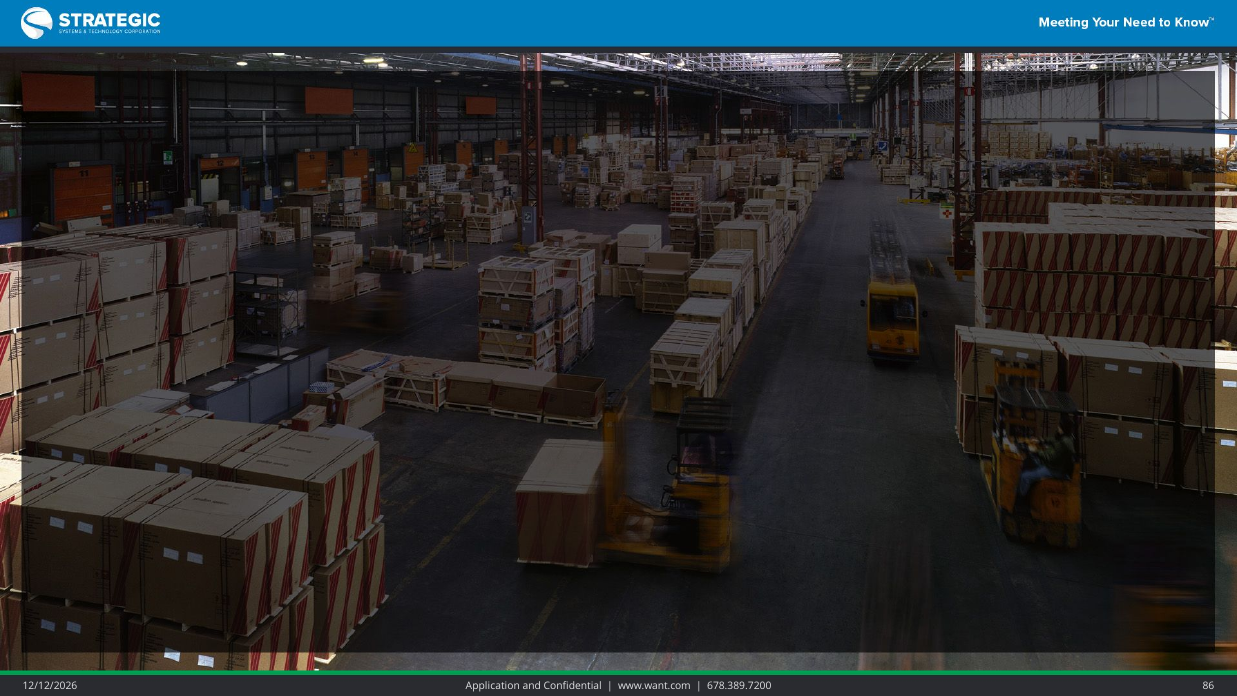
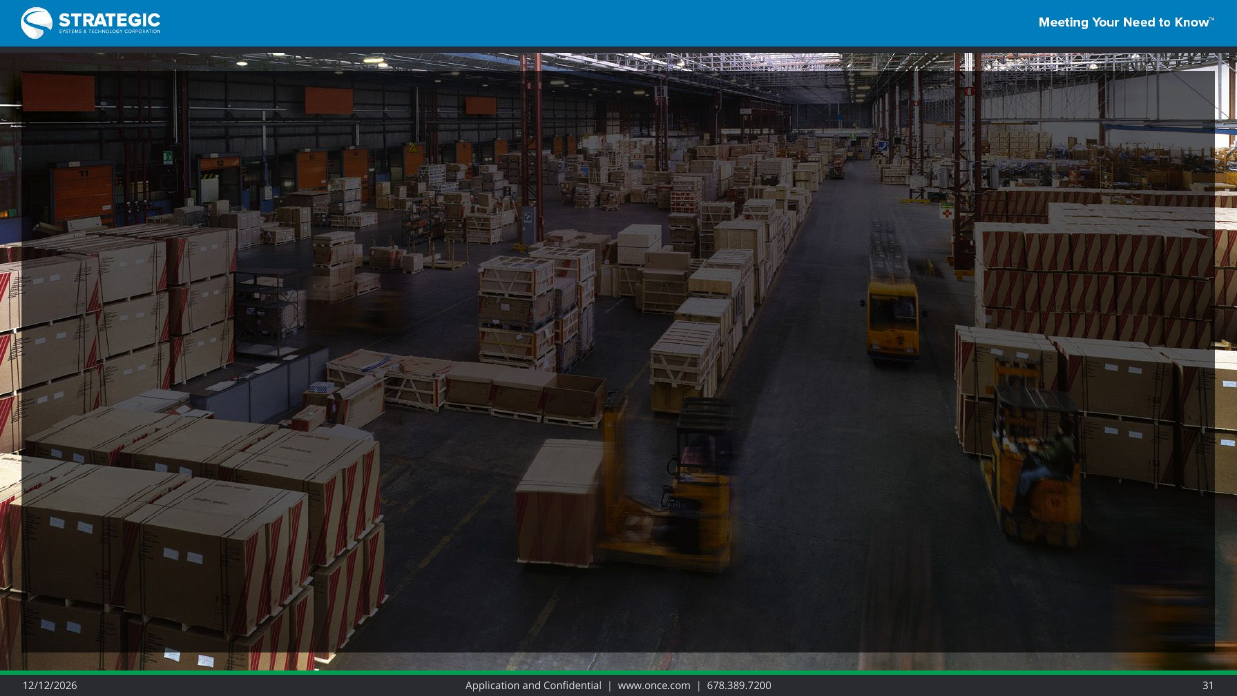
www.want.com: www.want.com -> www.once.com (654, 686)
86: 86 -> 31 (1208, 686)
